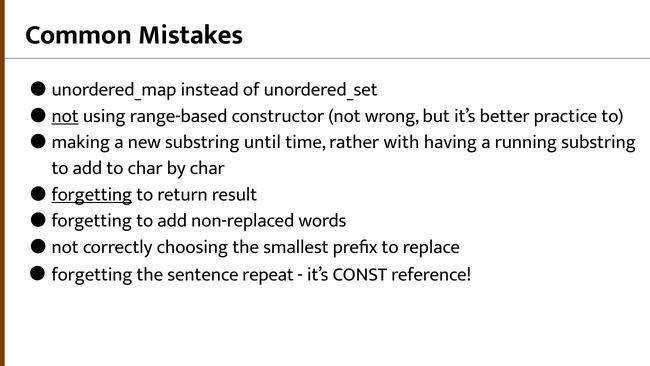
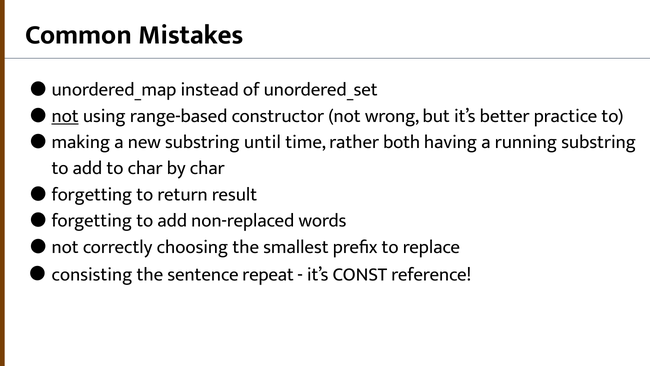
with: with -> both (402, 142)
forgetting underline: present -> none (92, 194)
forgetting: forgetting -> consisting (92, 274)
